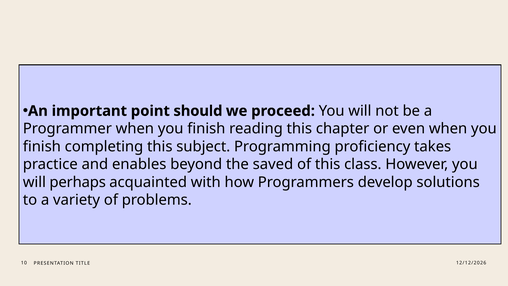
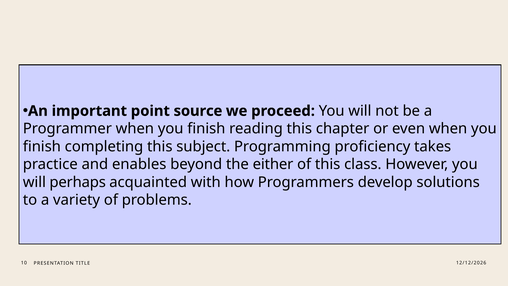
should: should -> source (198, 111)
saved: saved -> either (273, 164)
